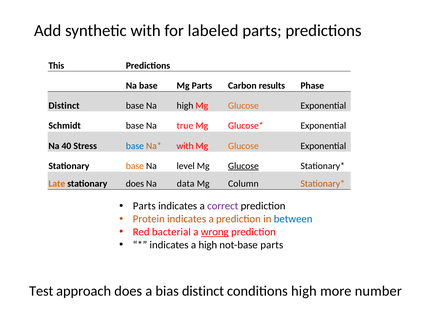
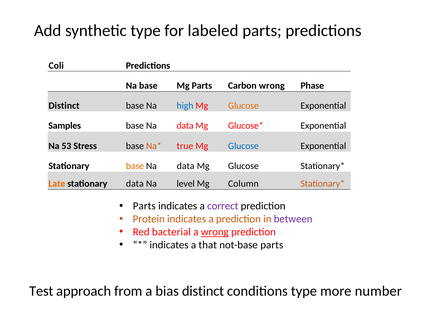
synthetic with: with -> type (146, 31)
This: This -> Coli (56, 66)
Carbon results: results -> wrong (272, 86)
high colour: black -> blue (185, 106)
Schmidt: Schmidt -> Samples (65, 126)
true: true -> data (185, 126)
40: 40 -> 53 (66, 146)
base colour: blue -> black (135, 146)
with: with -> true (185, 146)
Glucose colour: orange -> blue (243, 146)
level: level -> data (186, 166)
Glucose underline: present -> none (243, 166)
stationary does: does -> data (135, 184)
data: data -> level (186, 184)
between colour: blue -> purple (293, 219)
a high: high -> that (208, 245)
approach does: does -> from (128, 291)
conditions high: high -> type (304, 291)
